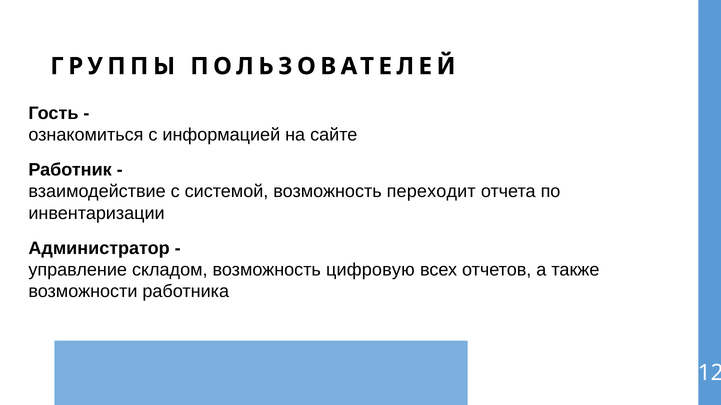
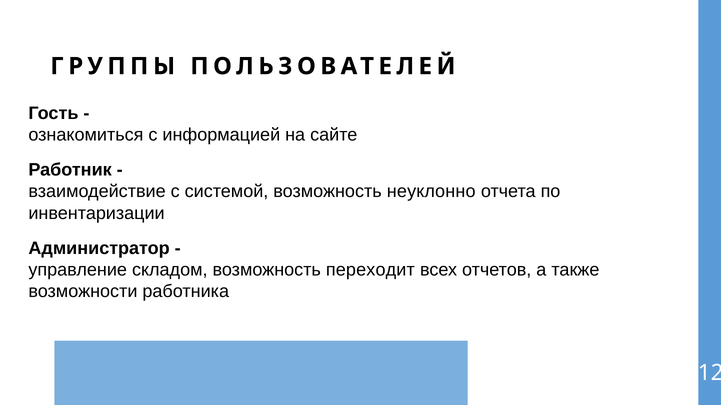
переходит: переходит -> неуклонно (431, 192)
цифровую: цифровую -> переходит (370, 270)
